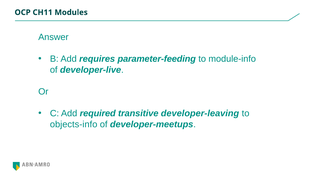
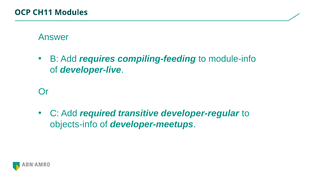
parameter-feeding: parameter-feeding -> compiling-feeding (157, 59)
developer-leaving: developer-leaving -> developer-regular (200, 114)
